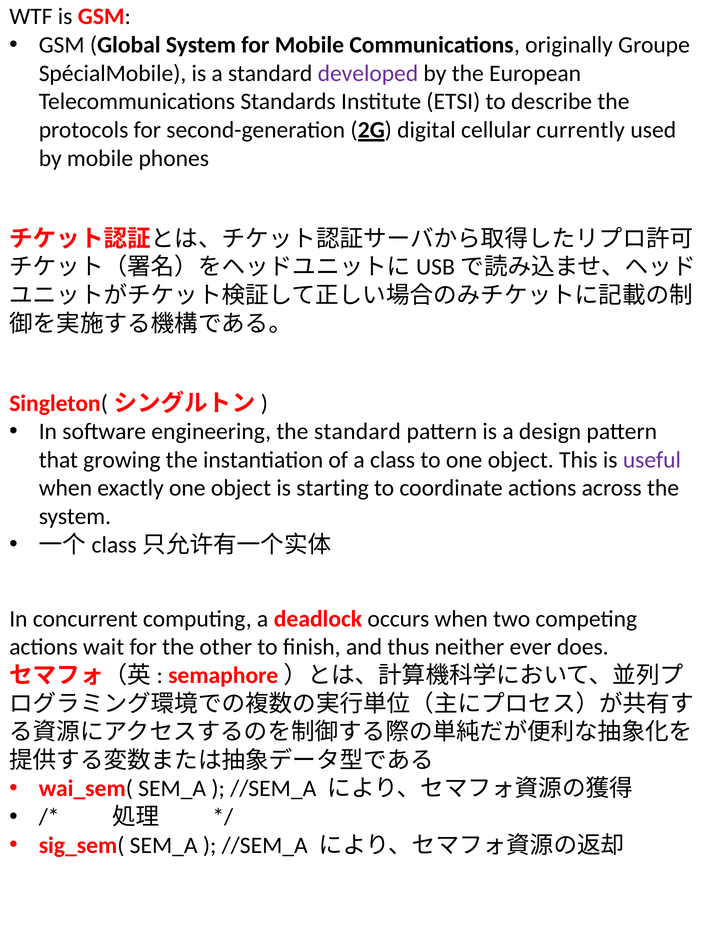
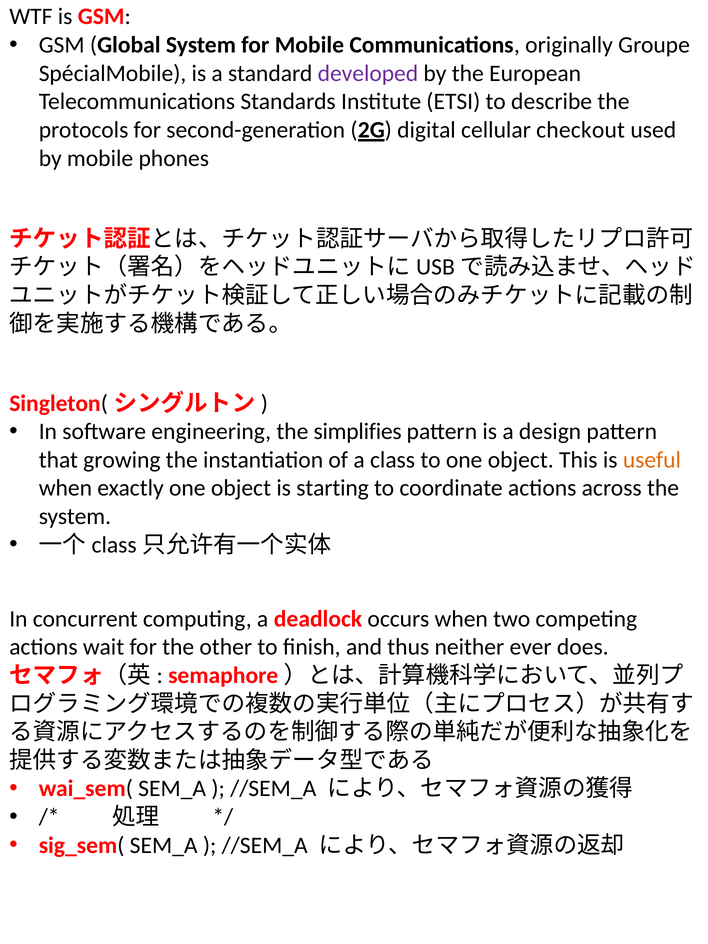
currently: currently -> checkout (581, 130)
the standard: standard -> simplifies (358, 432)
useful colour: purple -> orange (652, 460)
